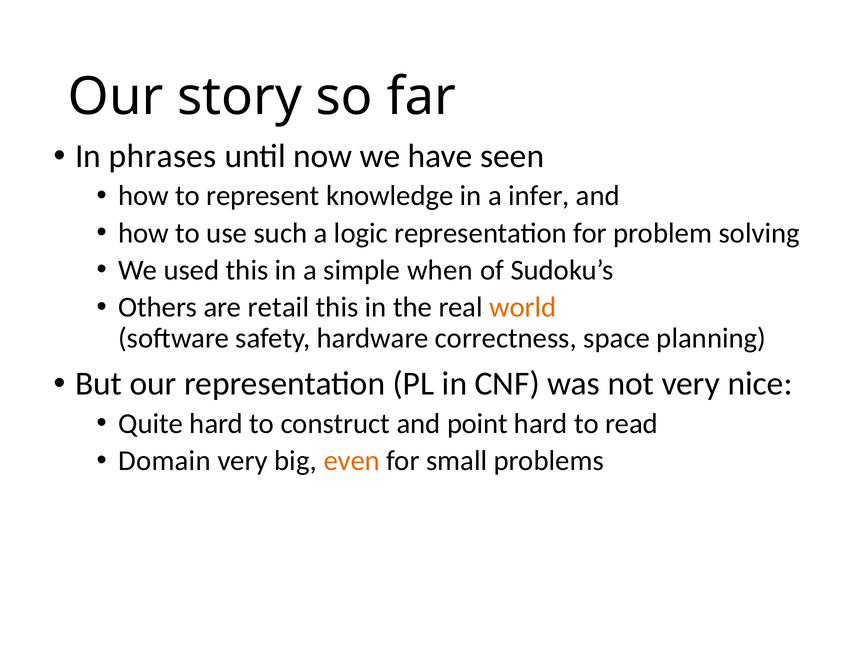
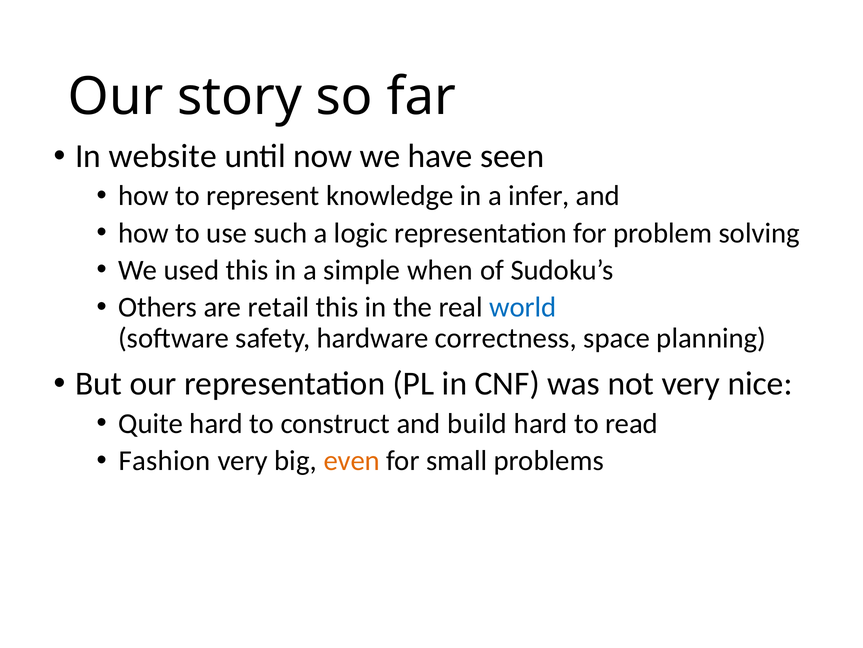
phrases: phrases -> website (163, 156)
world colour: orange -> blue (523, 307)
point: point -> build (477, 423)
Domain: Domain -> Fashion (165, 460)
